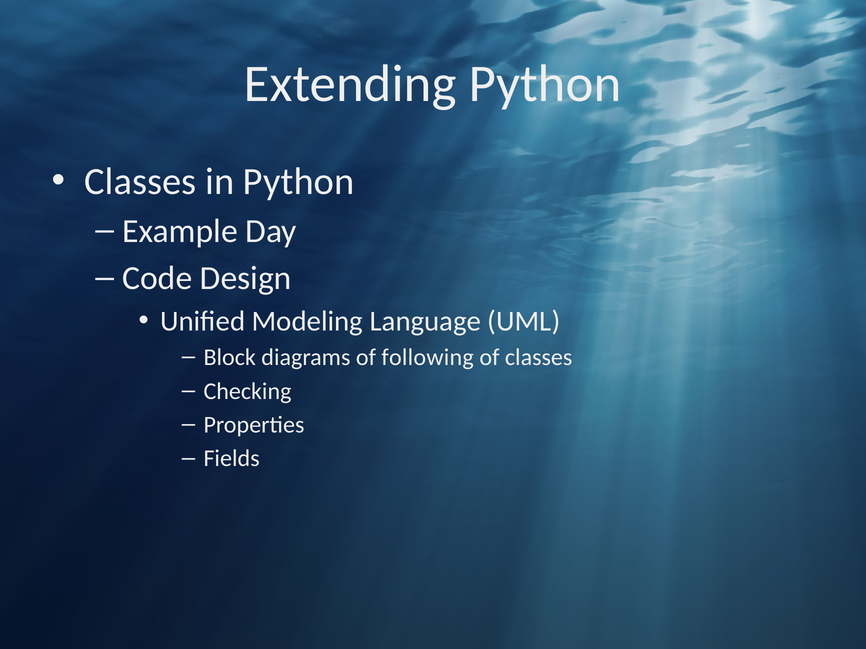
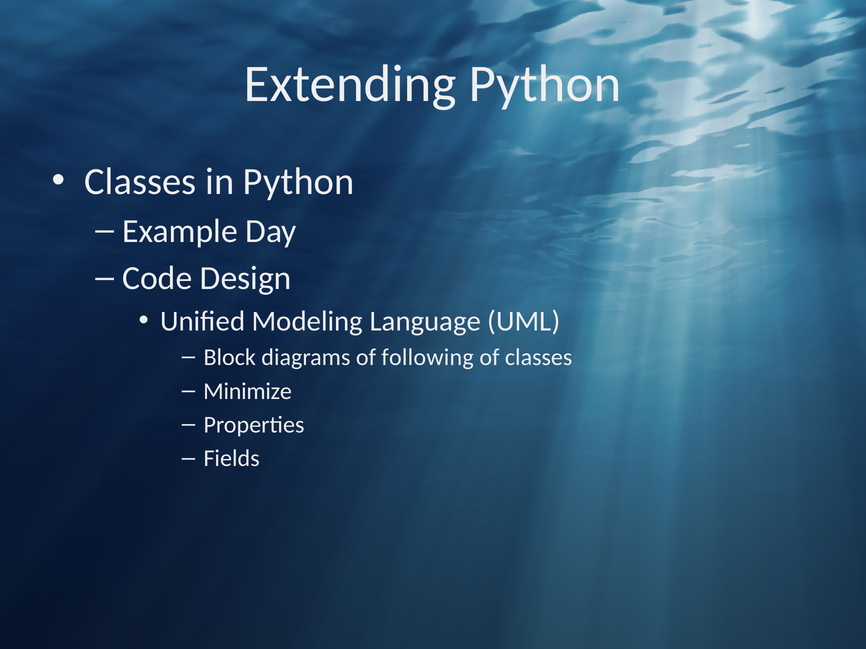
Checking: Checking -> Minimize (248, 391)
